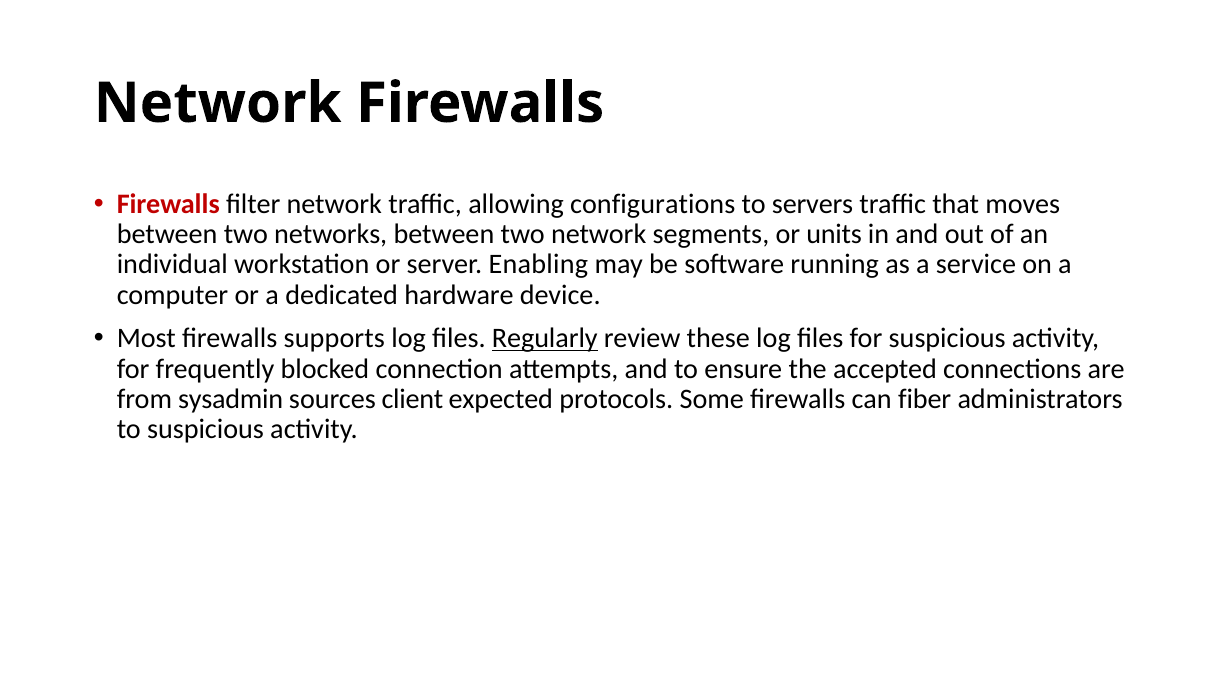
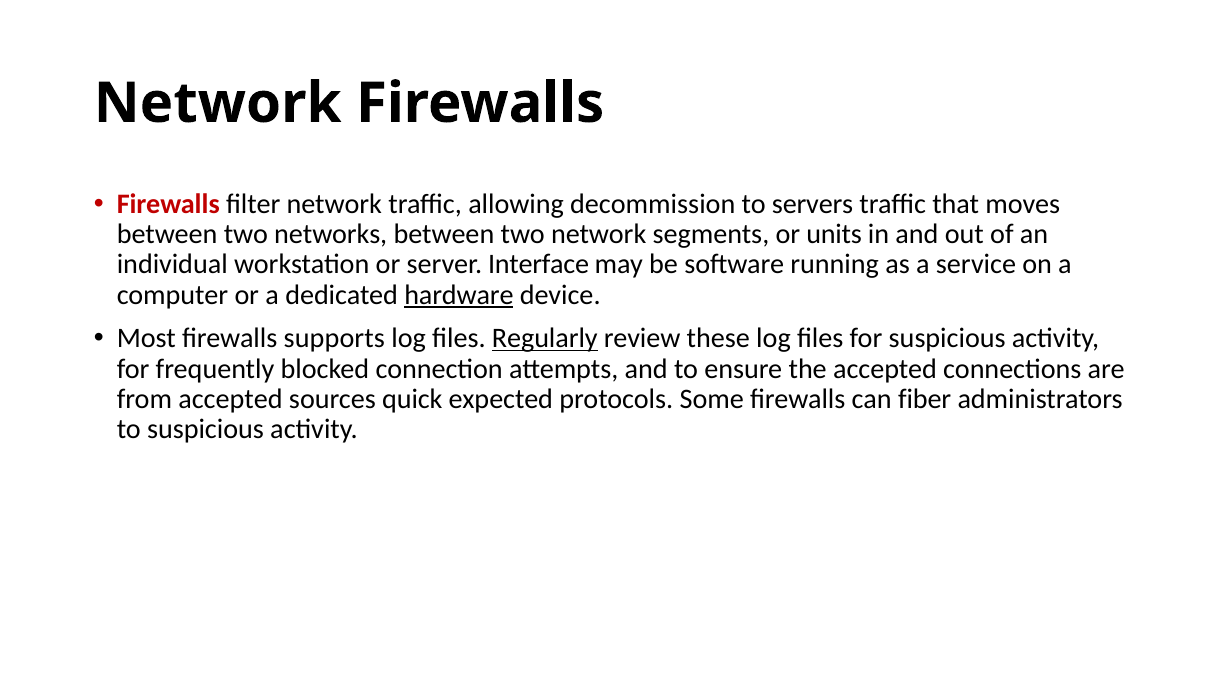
configurations: configurations -> decommission (653, 204)
Enabling: Enabling -> Interface (539, 265)
hardware underline: none -> present (459, 295)
from sysadmin: sysadmin -> accepted (230, 399)
client: client -> quick (412, 399)
